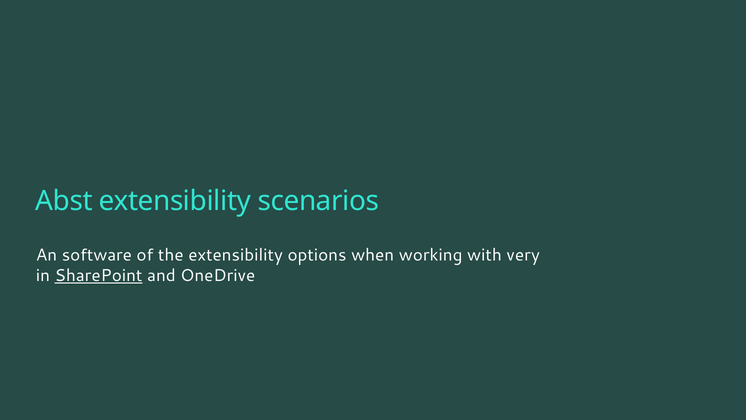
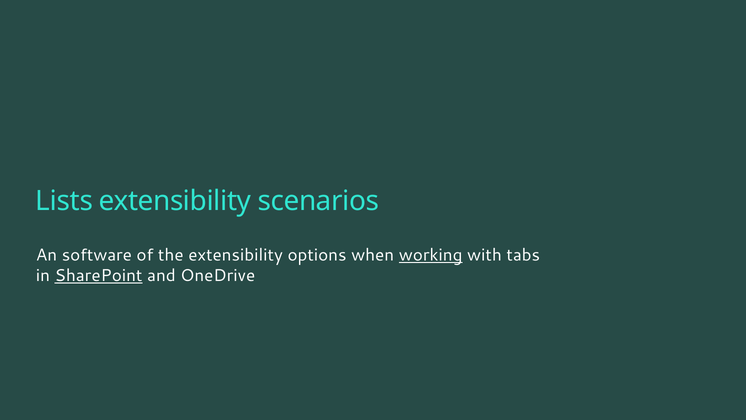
Abst: Abst -> Lists (64, 201)
working underline: none -> present (431, 255)
very: very -> tabs (523, 255)
